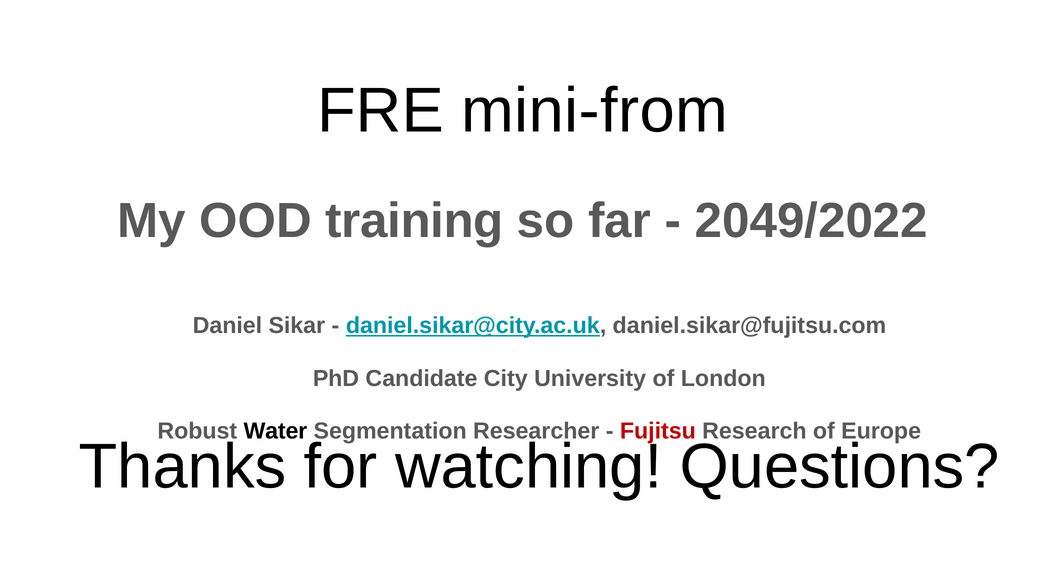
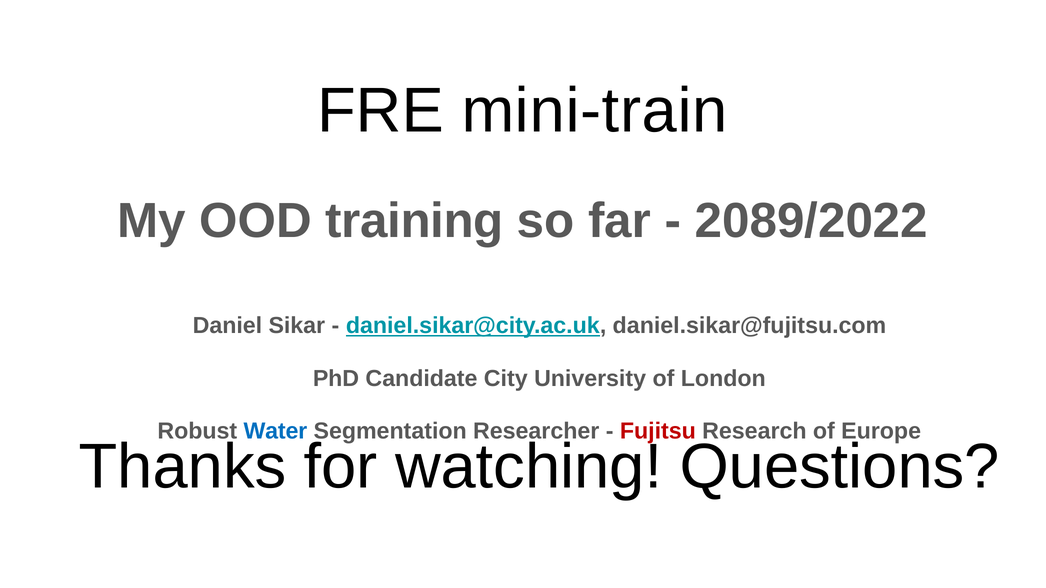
mini-from: mini-from -> mini-train (595, 111)
2049/2022: 2049/2022 -> 2089/2022 (811, 221)
Water colour: black -> blue (275, 432)
